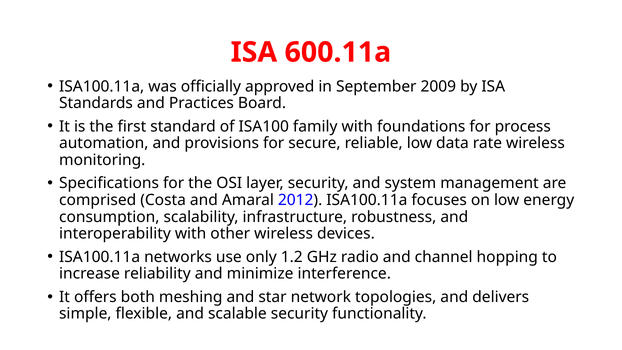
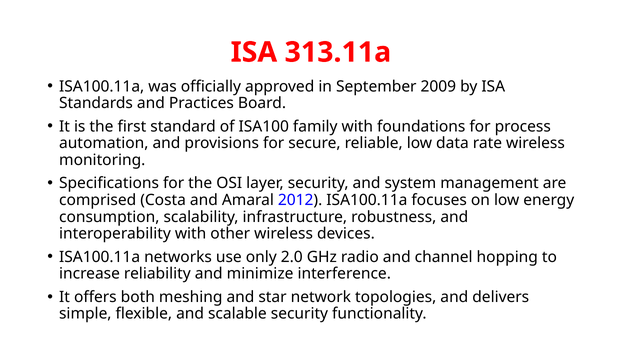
600.11a: 600.11a -> 313.11a (338, 52)
1.2: 1.2 -> 2.0 (292, 257)
